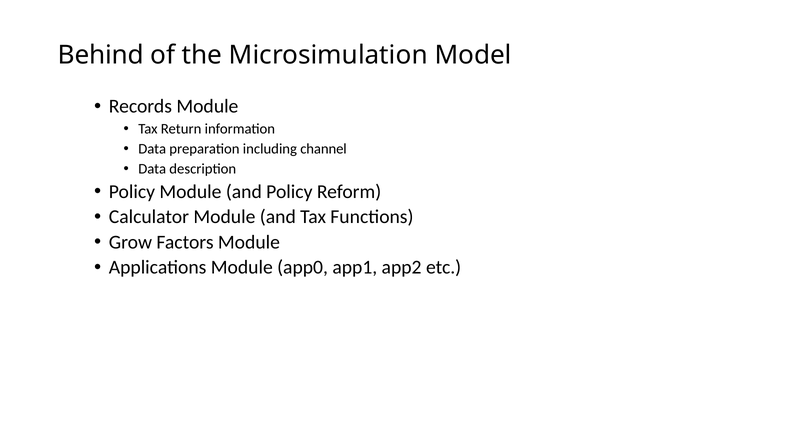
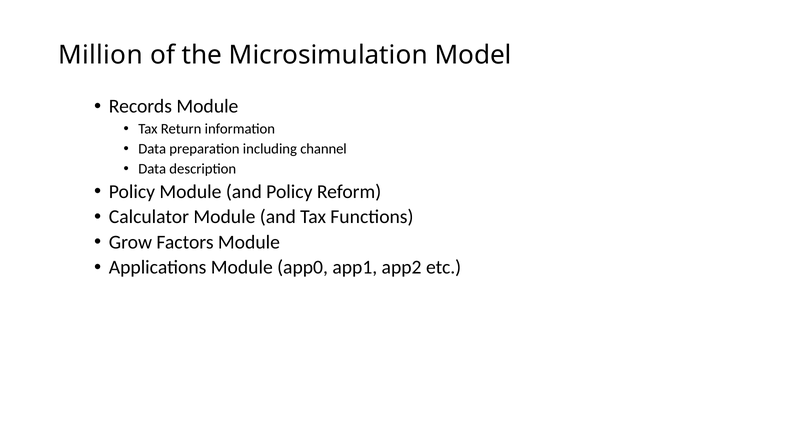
Behind: Behind -> Million (101, 55)
